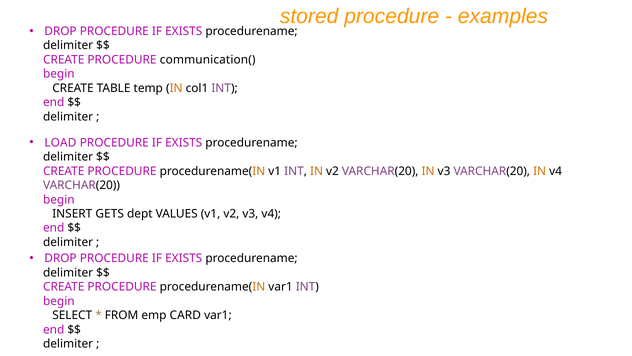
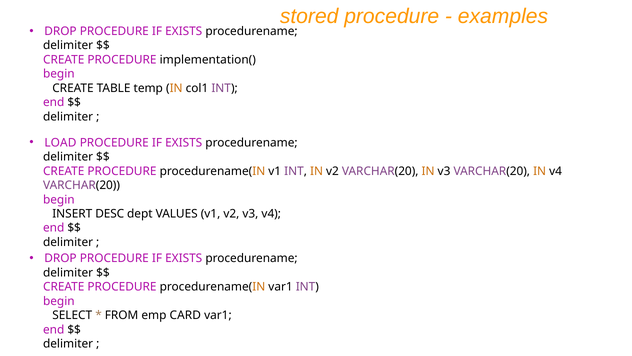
communication(: communication( -> implementation( (208, 60)
GETS: GETS -> DESC (110, 214)
